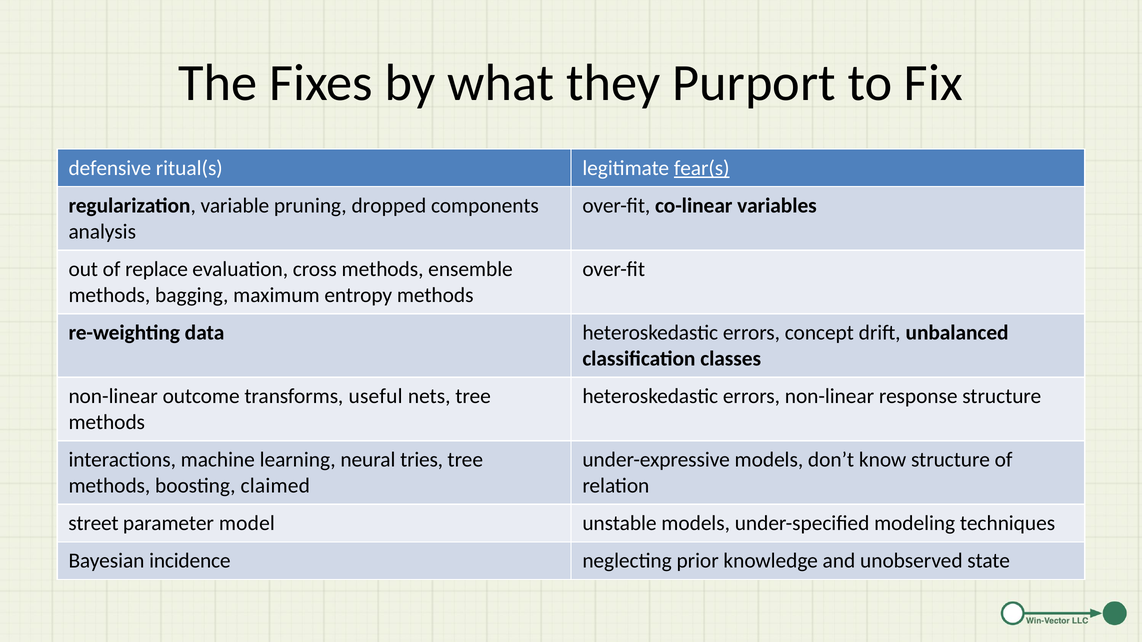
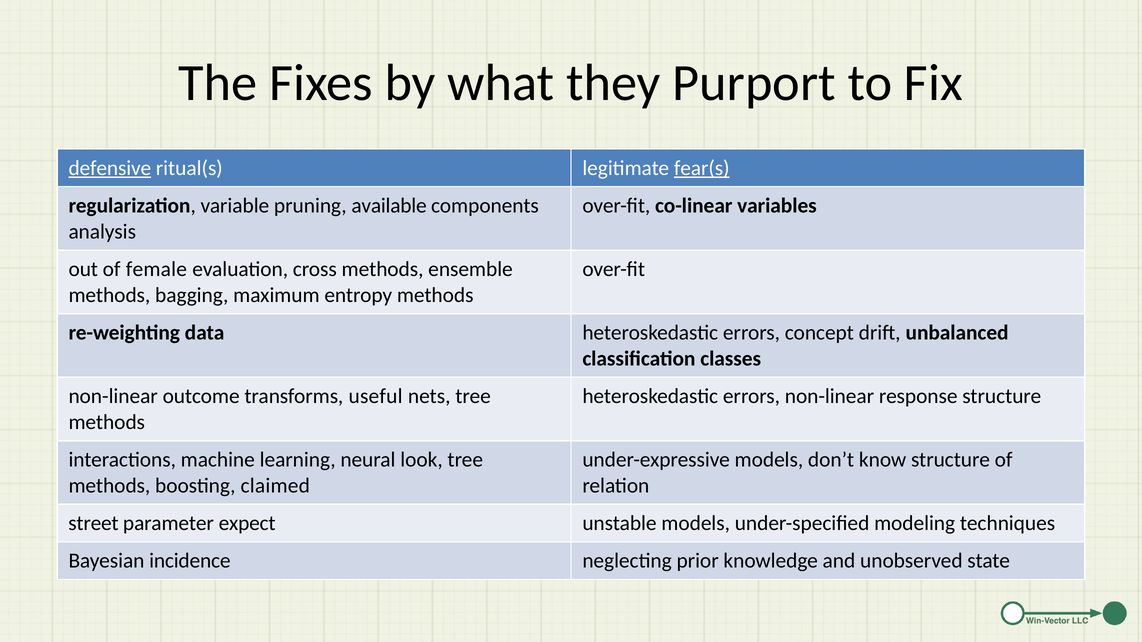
defensive underline: none -> present (110, 168)
dropped: dropped -> available (389, 206)
replace: replace -> female (156, 269)
tries: tries -> look (422, 460)
model: model -> expect (247, 524)
